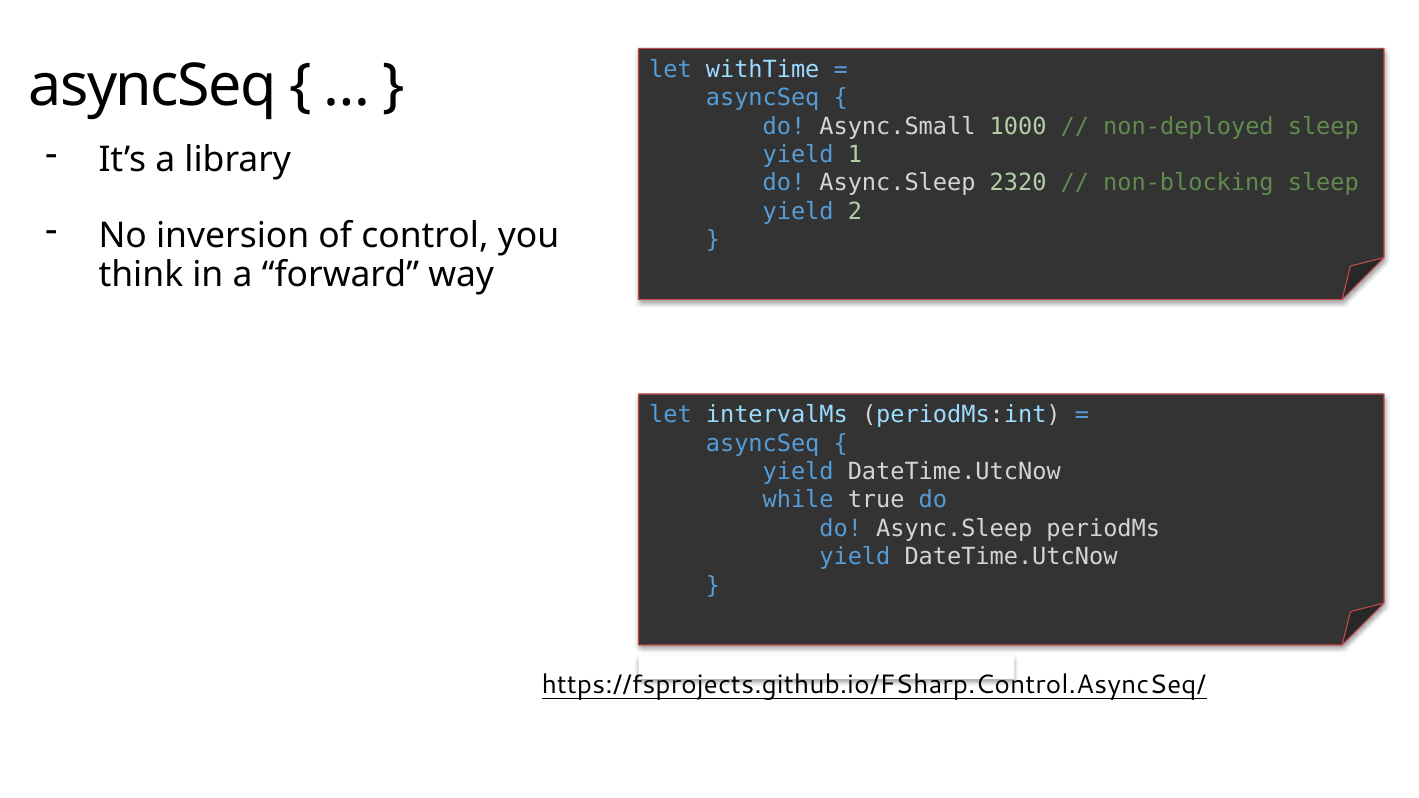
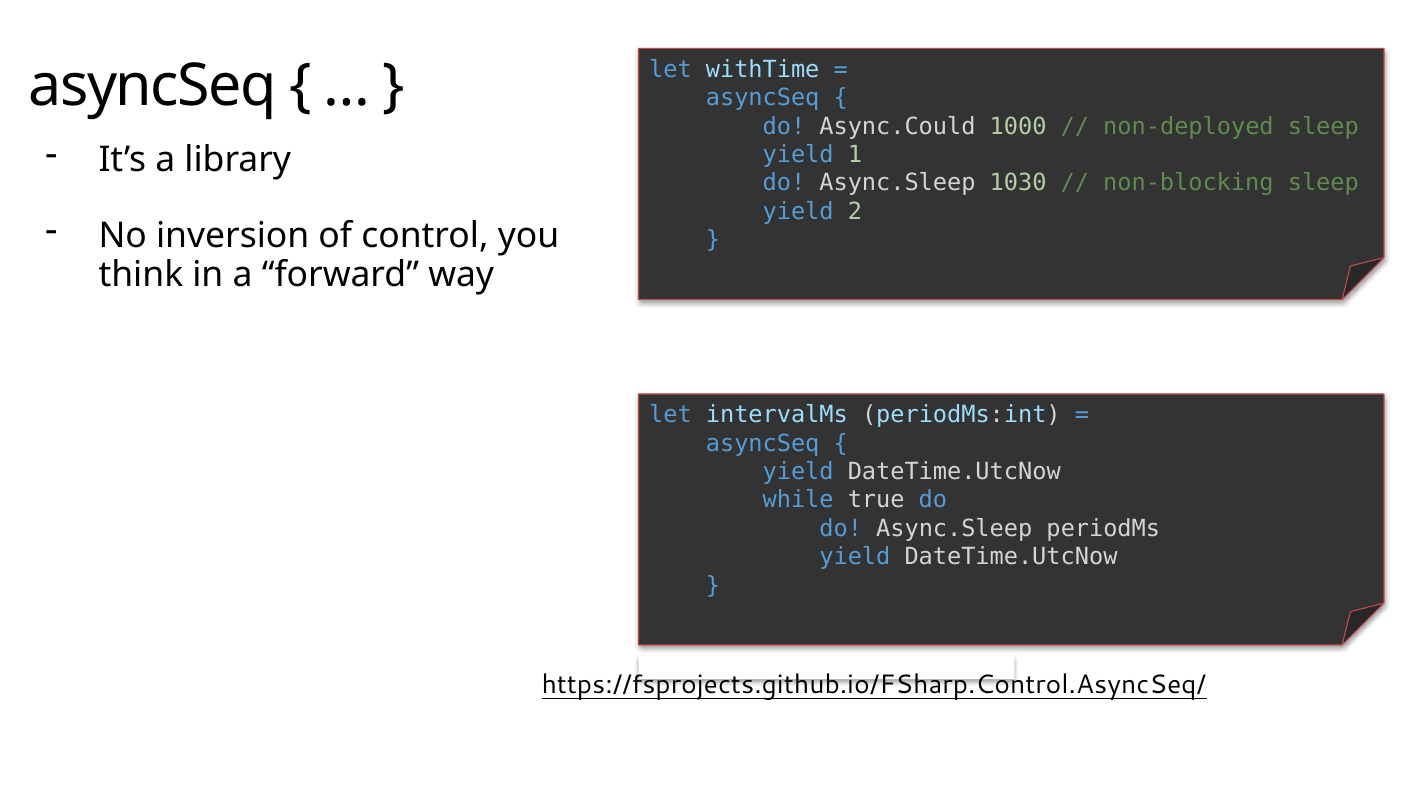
Async.Small: Async.Small -> Async.Could (897, 126)
2320: 2320 -> 1030 (1018, 183)
